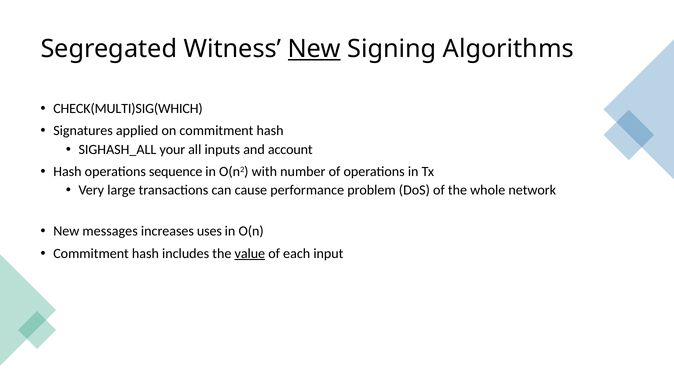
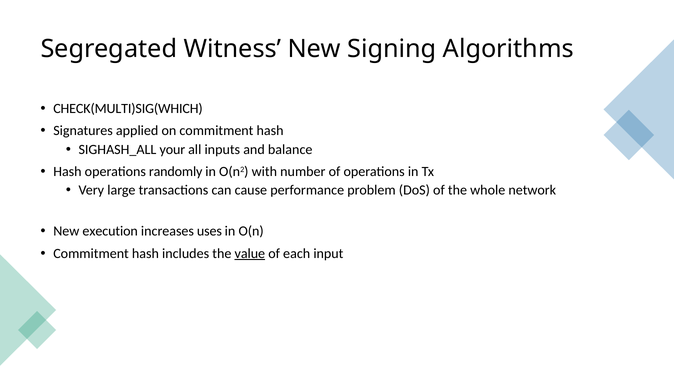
New underline: present -> none (314, 49)
account: account -> balance (290, 150)
sequence: sequence -> randomly (176, 172)
messages: messages -> execution (110, 231)
